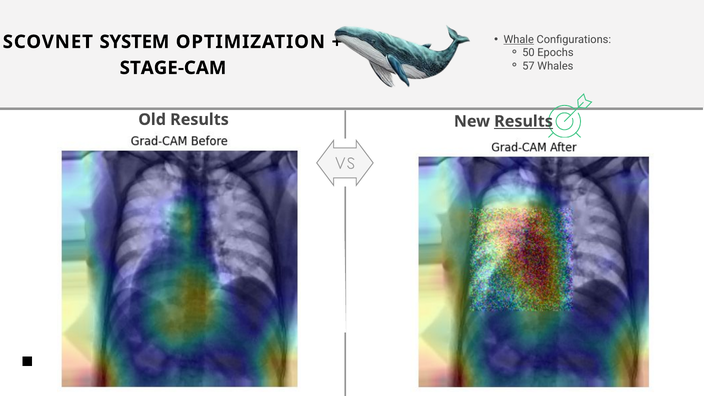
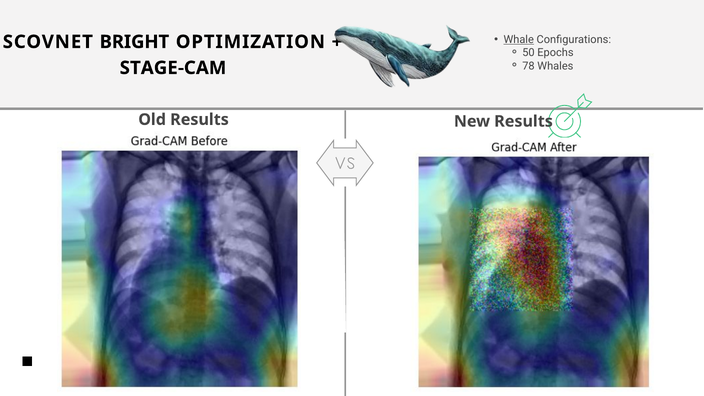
SYSTEM: SYSTEM -> BRIGHT (134, 42)
57: 57 -> 78 (528, 66)
Results underline: present -> none (524, 121)
